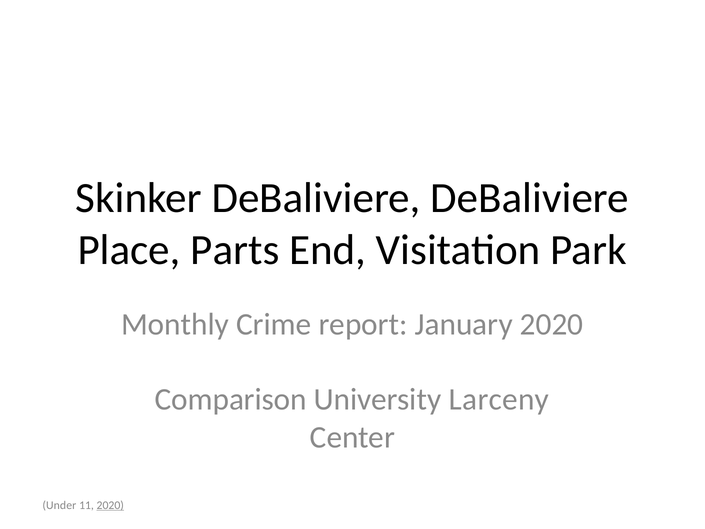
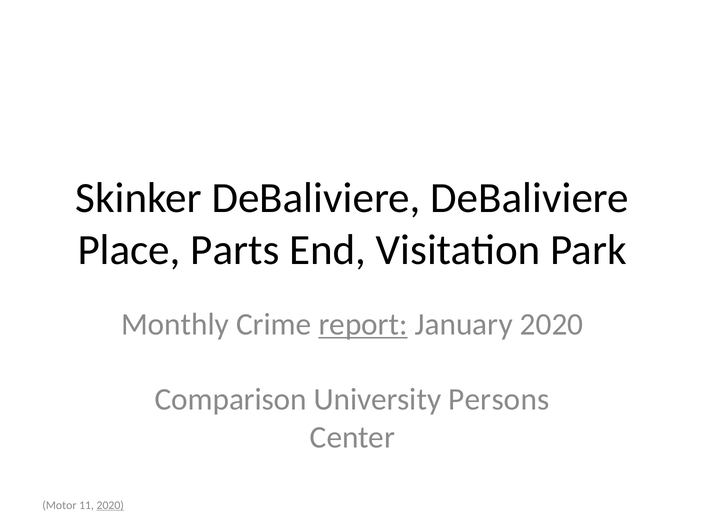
report underline: none -> present (363, 324)
Larceny: Larceny -> Persons (499, 399)
Under: Under -> Motor (59, 505)
